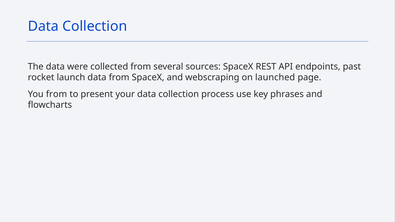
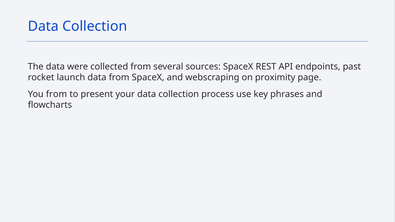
launched: launched -> proximity (275, 78)
